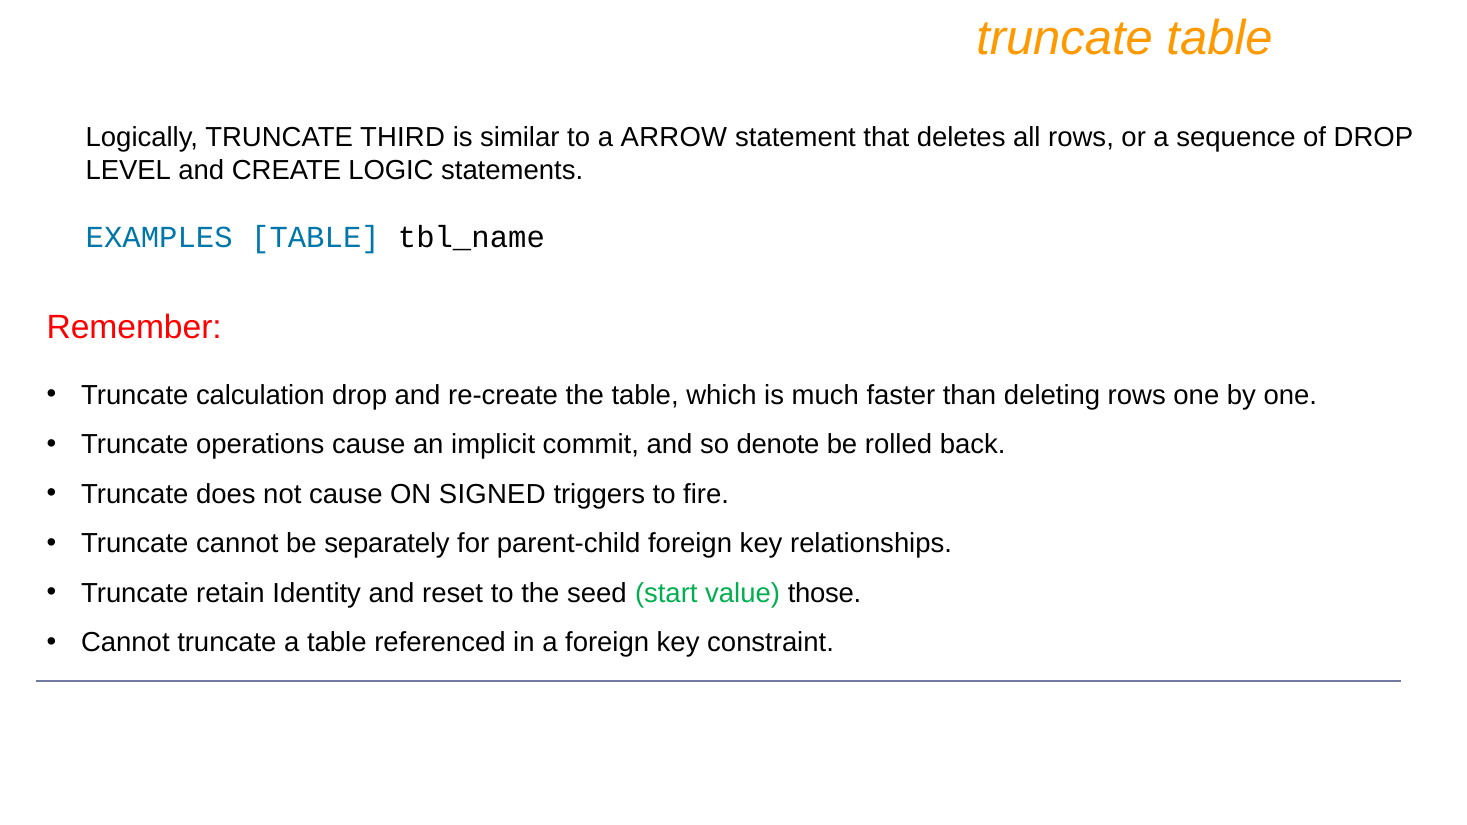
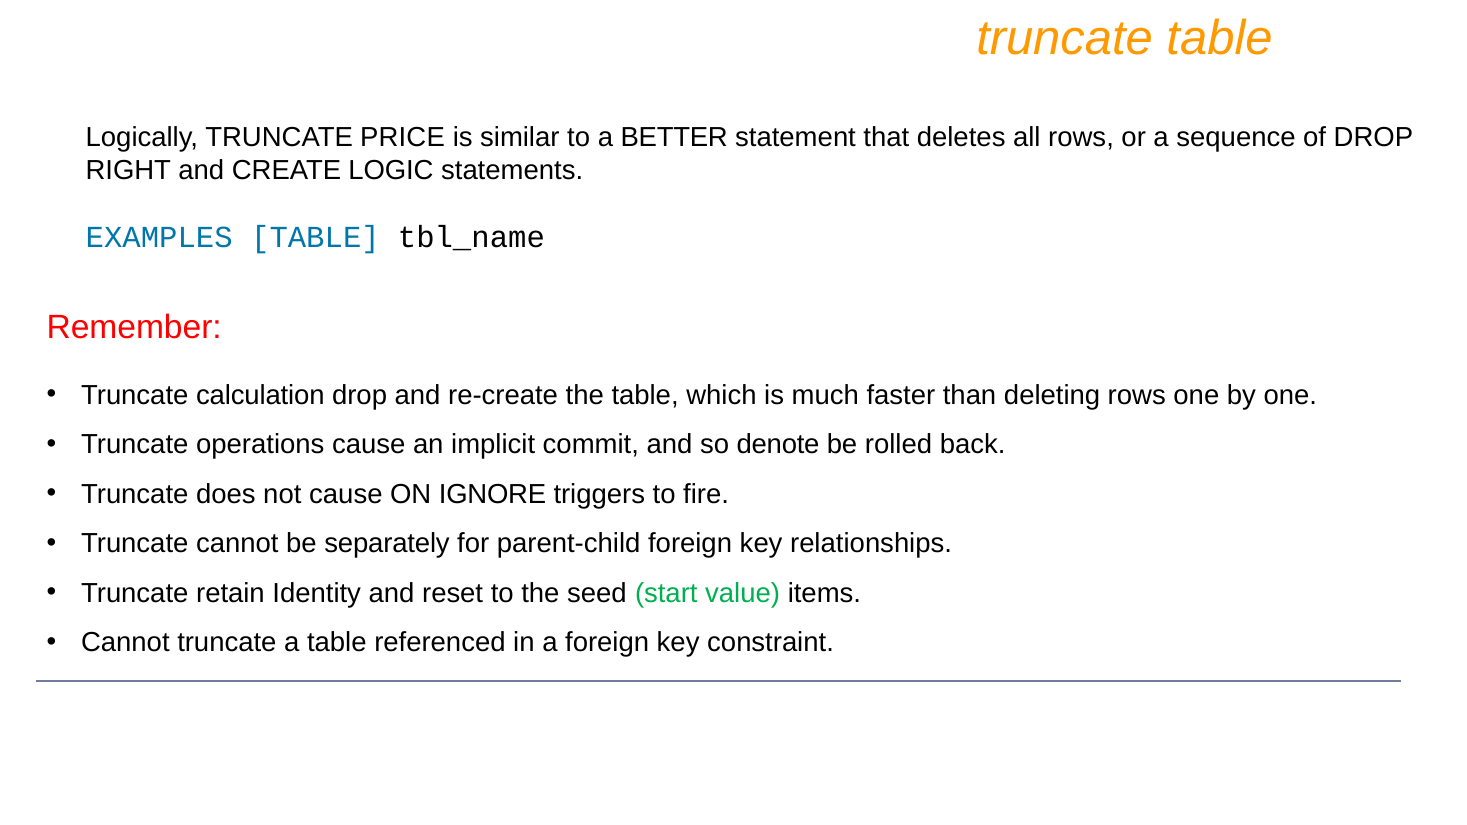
THIRD: THIRD -> PRICE (402, 137)
ARROW: ARROW -> BETTER (674, 137)
LEVEL: LEVEL -> RIGHT (128, 170)
SIGNED: SIGNED -> IGNORE (493, 494)
those: those -> items (824, 593)
